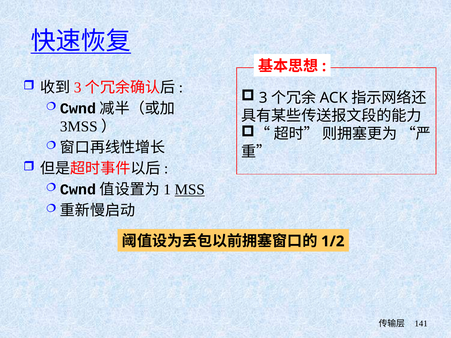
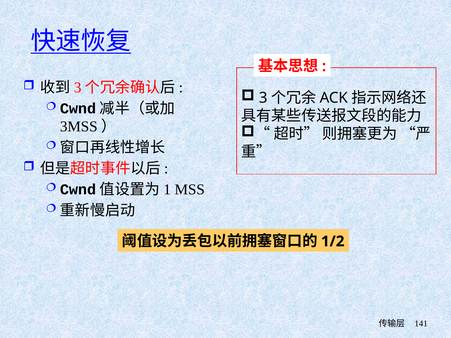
MSS underline: present -> none (190, 190)
